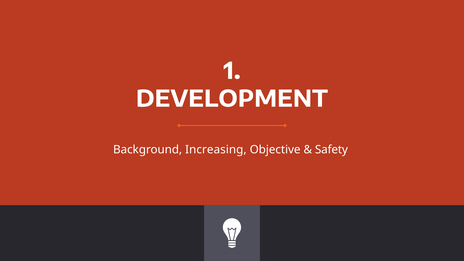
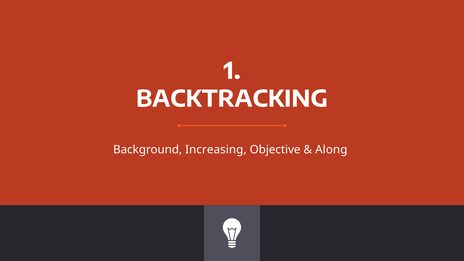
DEVELOPMENT: DEVELOPMENT -> BACKTRACKING (232, 99)
Safety: Safety -> Along (331, 150)
